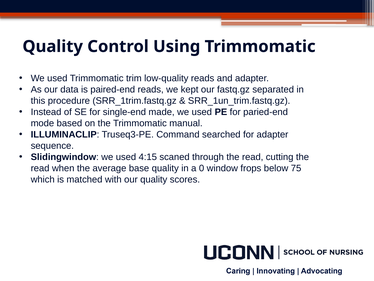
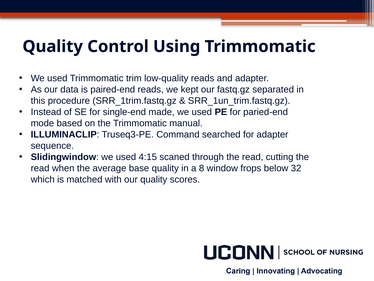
0: 0 -> 8 (202, 168)
75: 75 -> 32 (296, 168)
